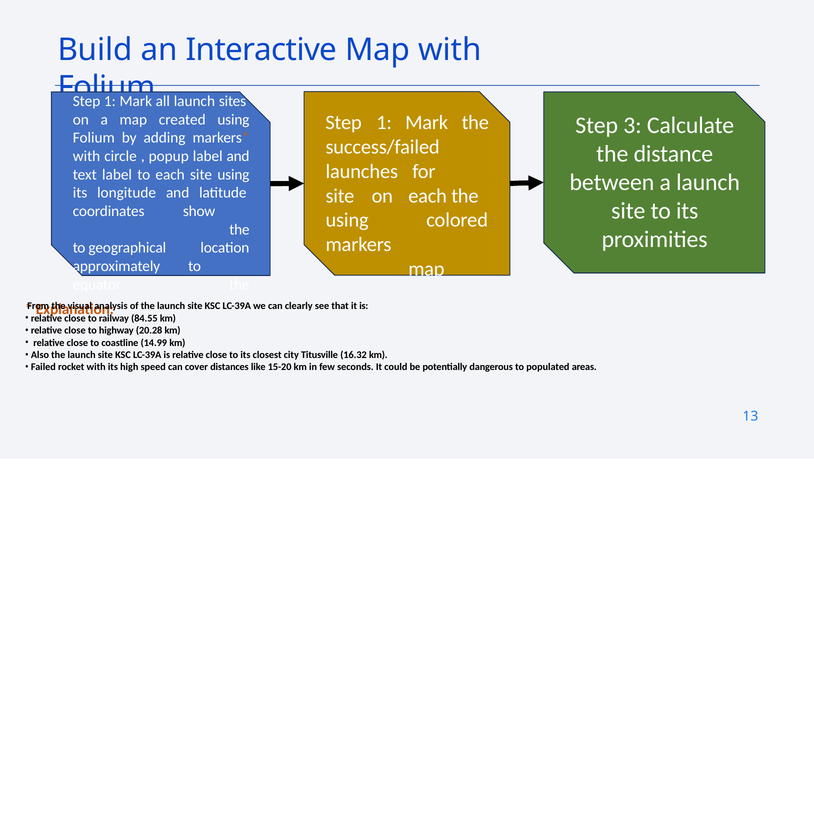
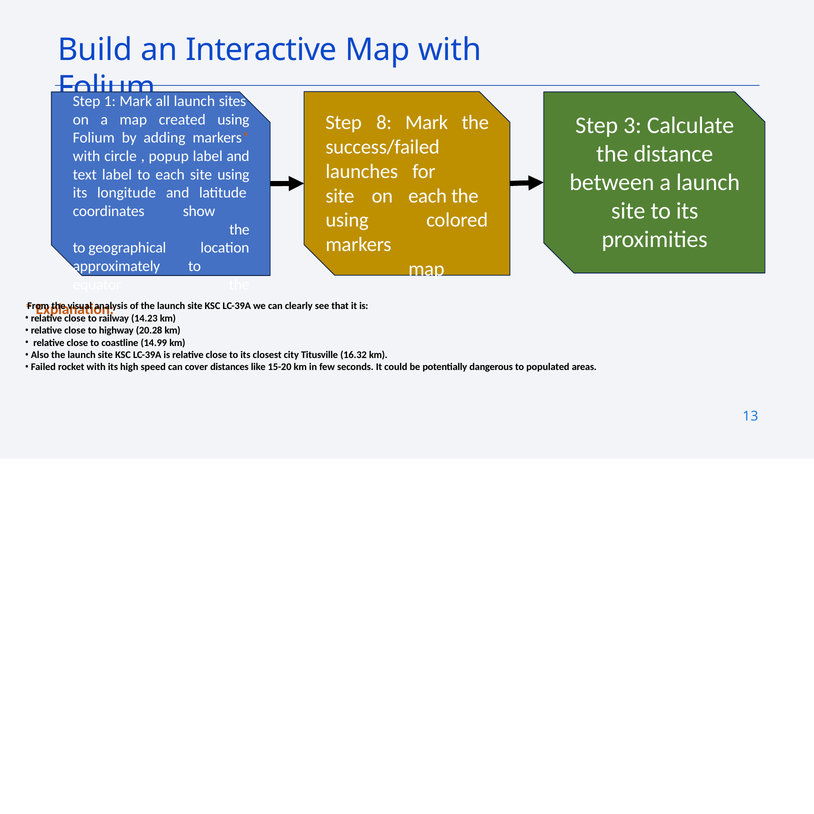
1: 1 -> 8 (384, 122)
84.55: 84.55 -> 14.23 (144, 318)
